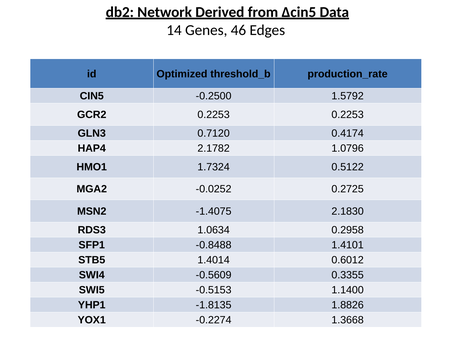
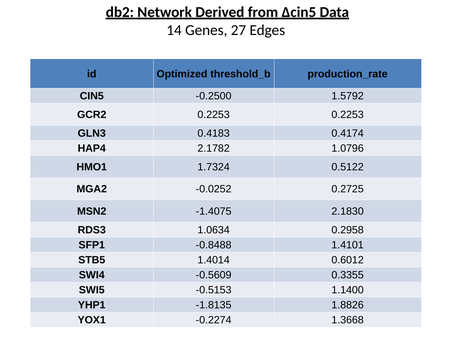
46: 46 -> 27 (238, 30)
0.7120: 0.7120 -> 0.4183 (214, 133)
